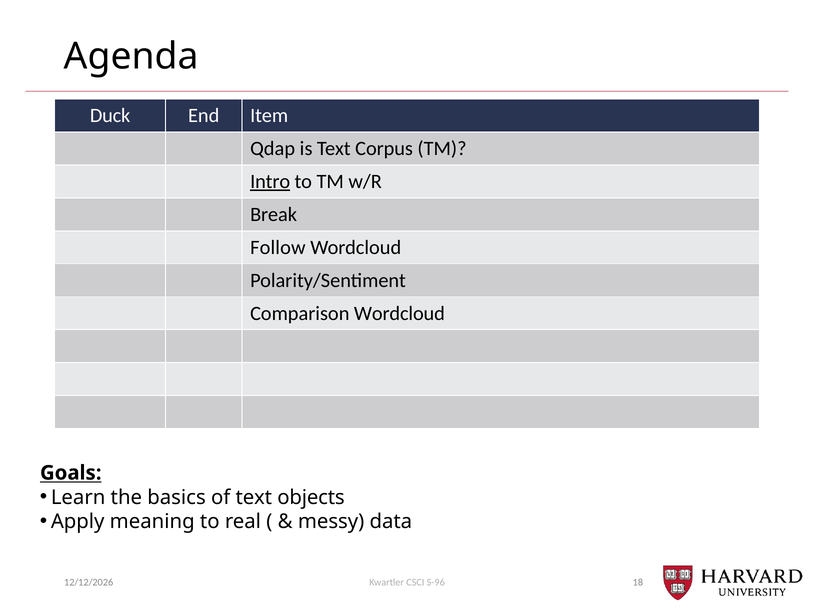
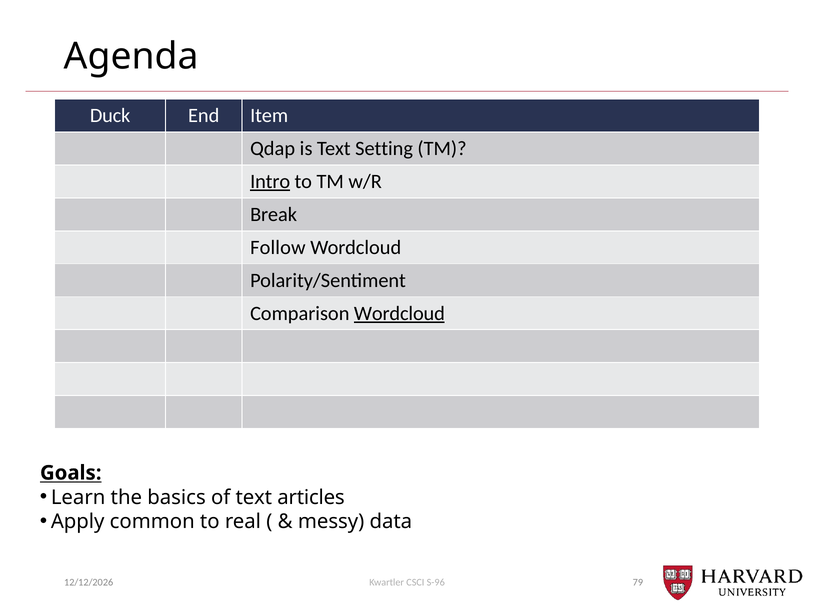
Corpus: Corpus -> Setting (384, 149)
Wordcloud underline: none -> present (399, 314)
objects: objects -> articles (311, 498)
meaning: meaning -> common (152, 522)
18: 18 -> 79 (638, 583)
